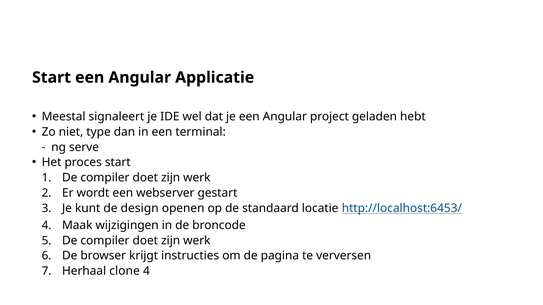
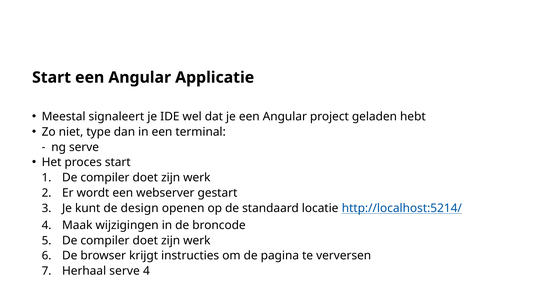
http://localhost:6453/: http://localhost:6453/ -> http://localhost:5214/ (402, 208)
Herhaal clone: clone -> serve (125, 271)
